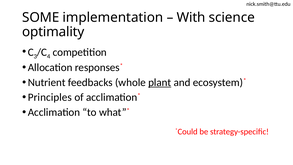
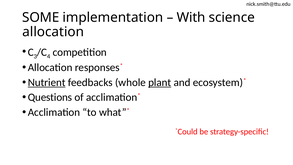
optimality: optimality -> allocation (53, 32)
Nutrient underline: none -> present (47, 82)
Principles: Principles -> Questions (50, 97)
